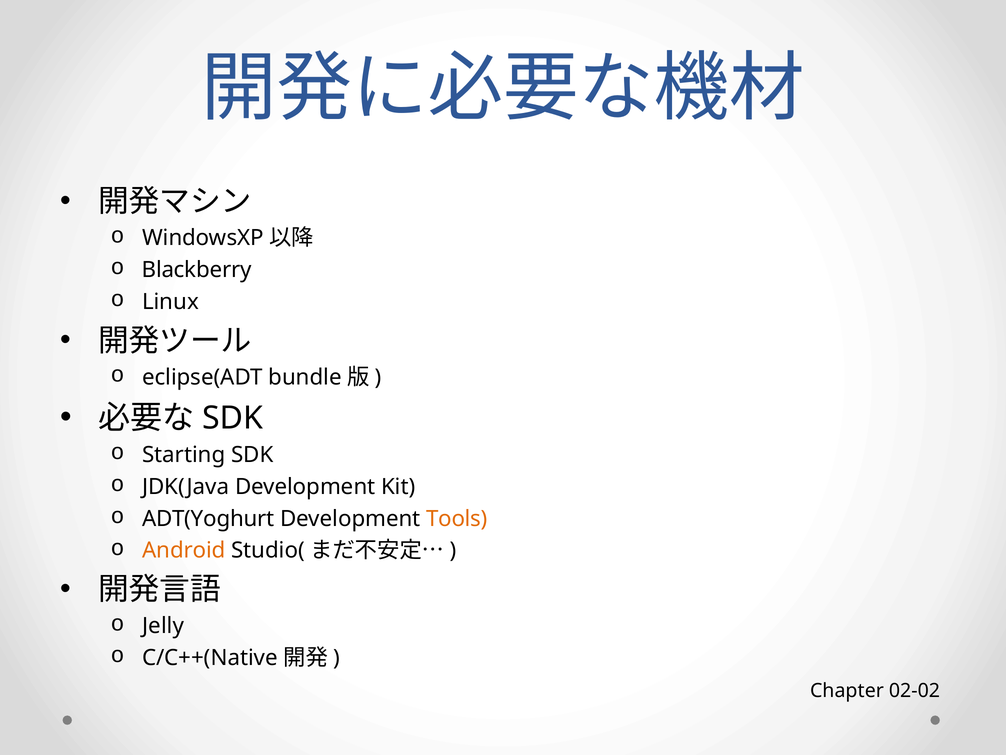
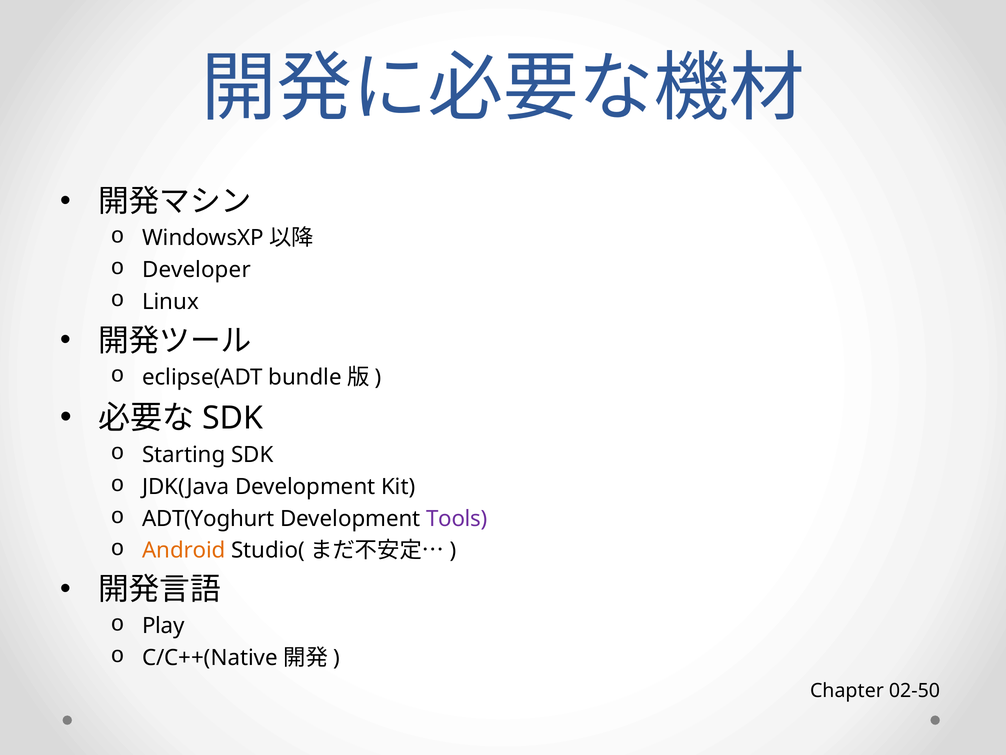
Blackberry: Blackberry -> Developer (196, 270)
Tools colour: orange -> purple (457, 518)
Jelly: Jelly -> Play (163, 626)
02-02: 02-02 -> 02-50 (914, 690)
